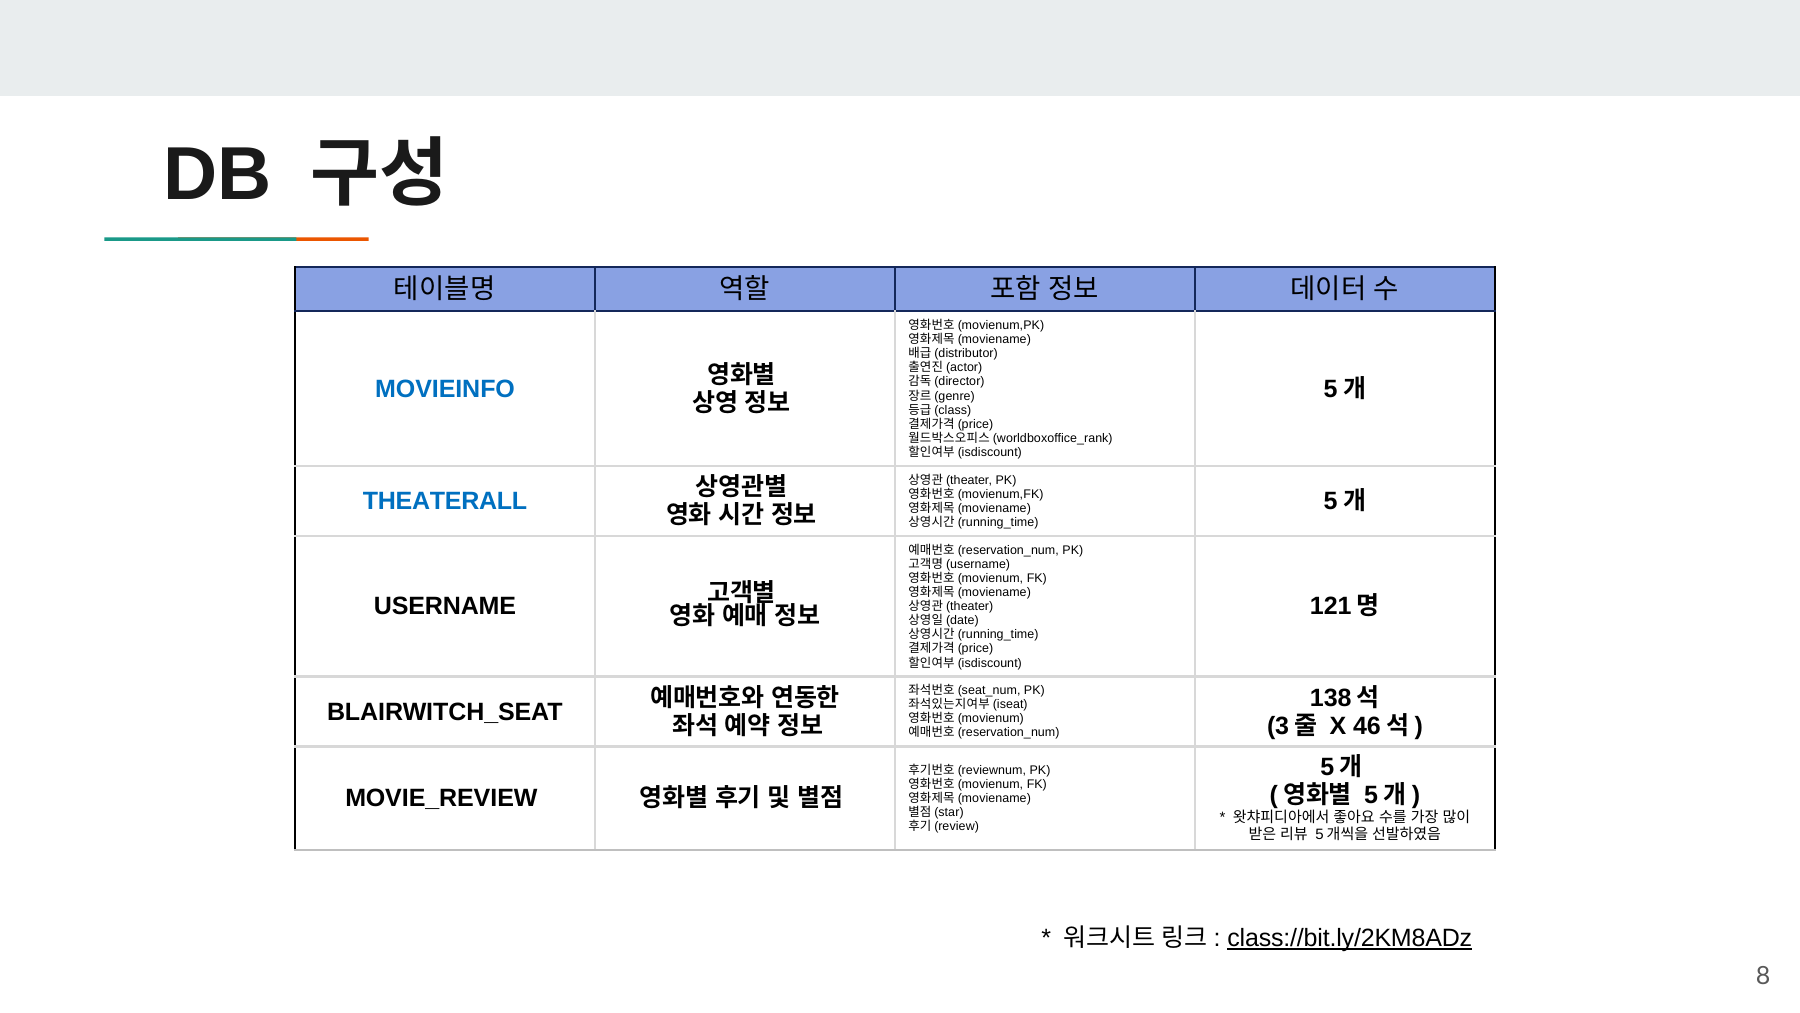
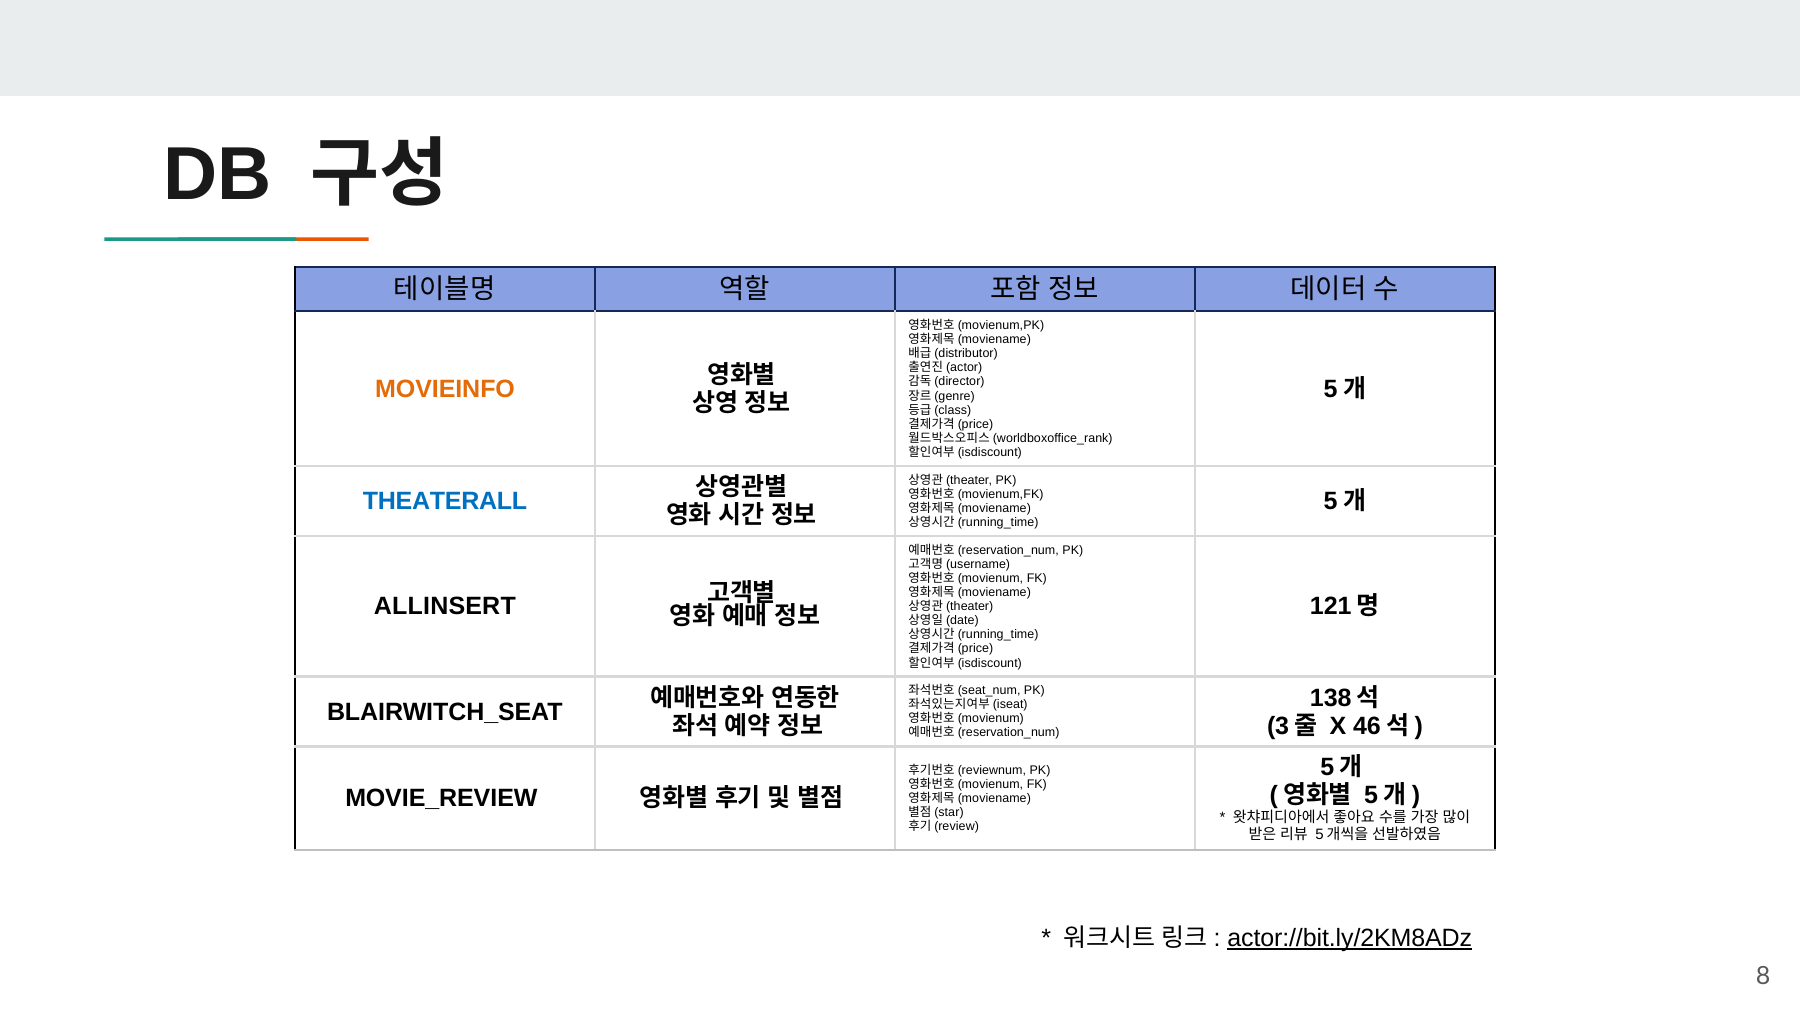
MOVIEINFO colour: blue -> orange (445, 389)
USERNAME: USERNAME -> ALLINSERT (445, 606)
class://bit.ly/2KM8ADz: class://bit.ly/2KM8ADz -> actor://bit.ly/2KM8ADz (1350, 938)
